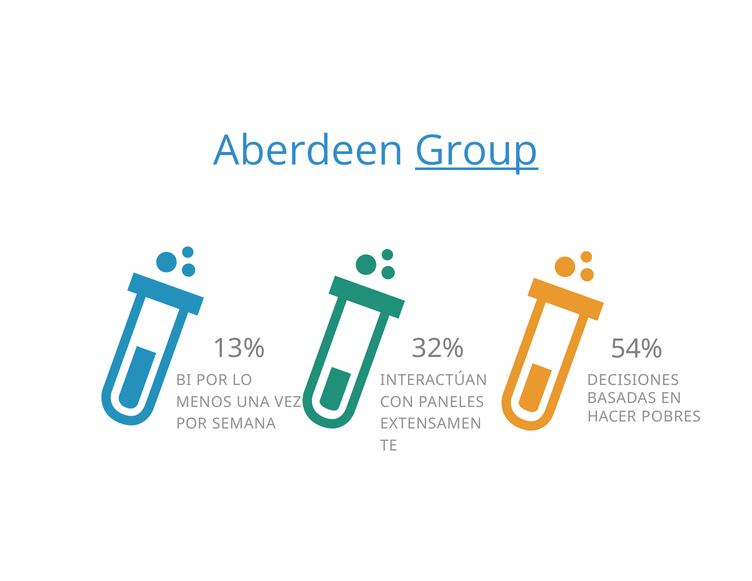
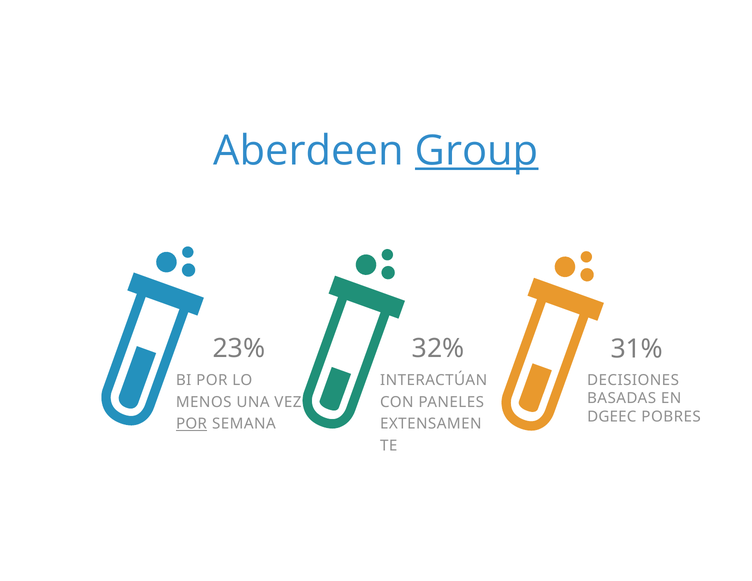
13%: 13% -> 23% (239, 349)
54%: 54% -> 31% (637, 349)
HACER: HACER -> DGEEC (612, 417)
POR underline: none -> present (191, 424)
